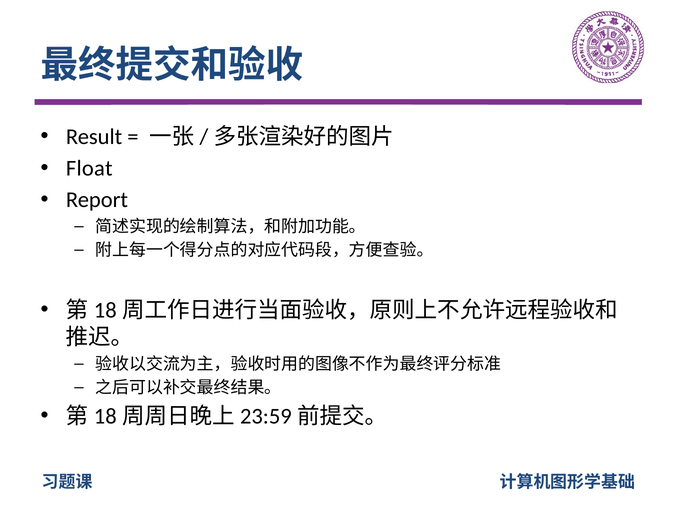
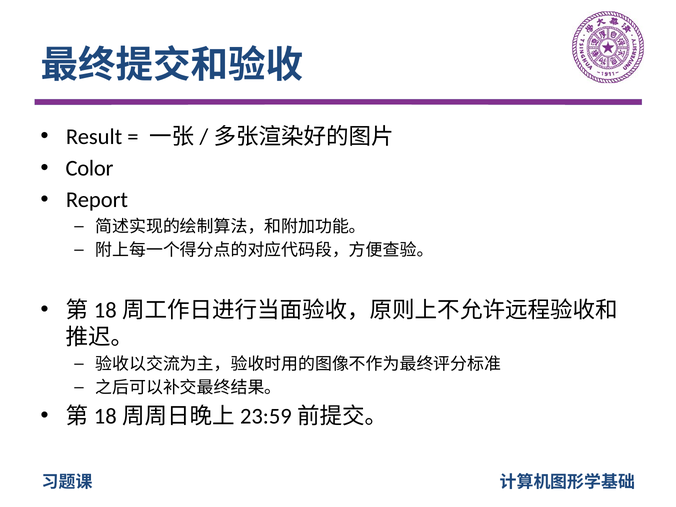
Float: Float -> Color (89, 168)
